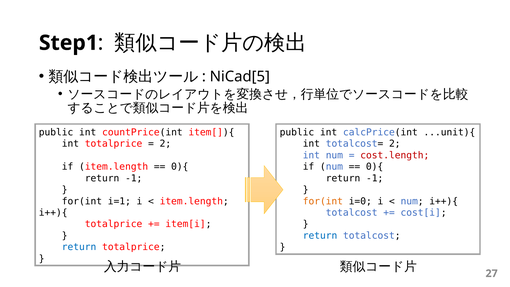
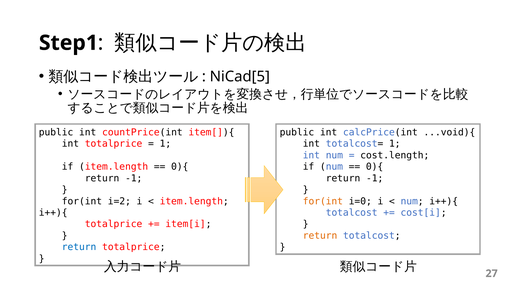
...unit){: ...unit){ -> ...void){ (449, 132)
2: 2 -> 1 (165, 144)
totalcost= 2: 2 -> 1 (395, 144)
cost.length colour: red -> black (395, 155)
i=1: i=1 -> i=2 (119, 201)
return colour: blue -> orange (320, 236)
